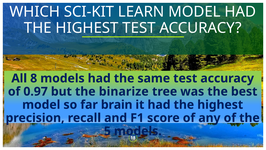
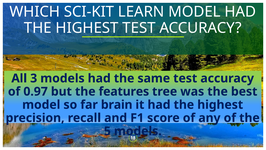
8: 8 -> 3 (34, 78)
binarize: binarize -> features (124, 91)
